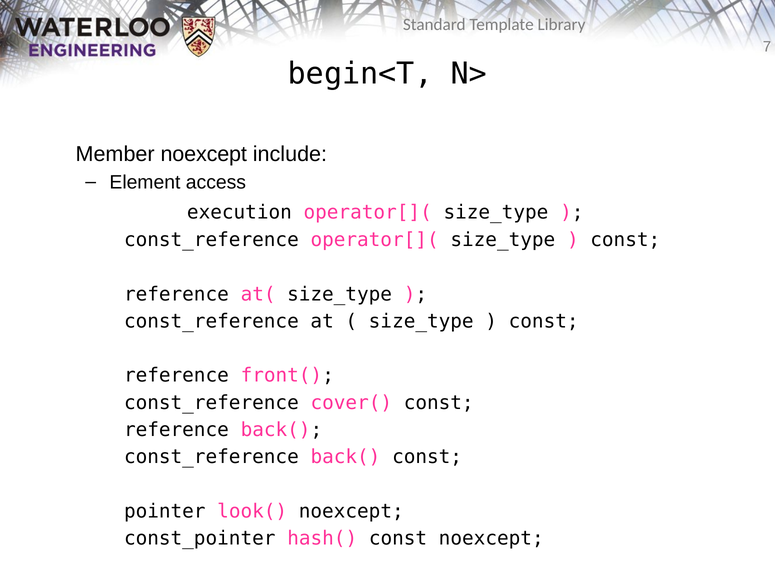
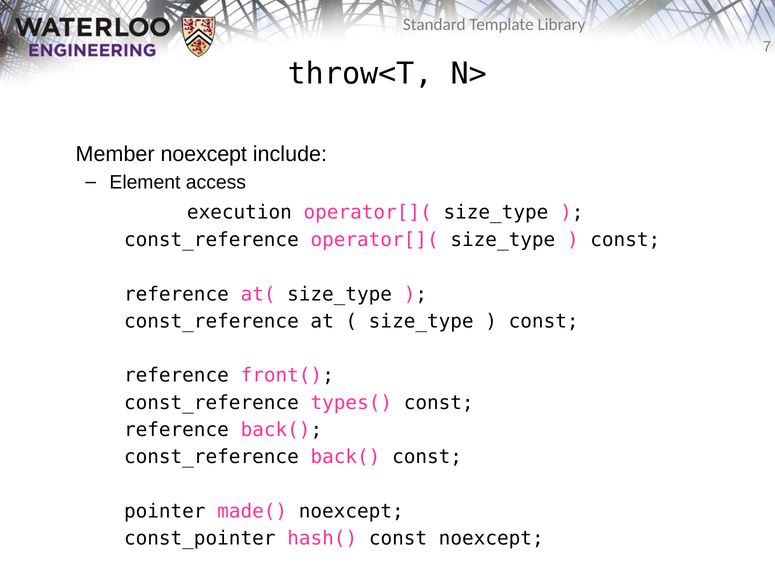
begin<T: begin<T -> throw<T (360, 74)
cover(: cover( -> types( (351, 402)
look(: look( -> made( (252, 511)
